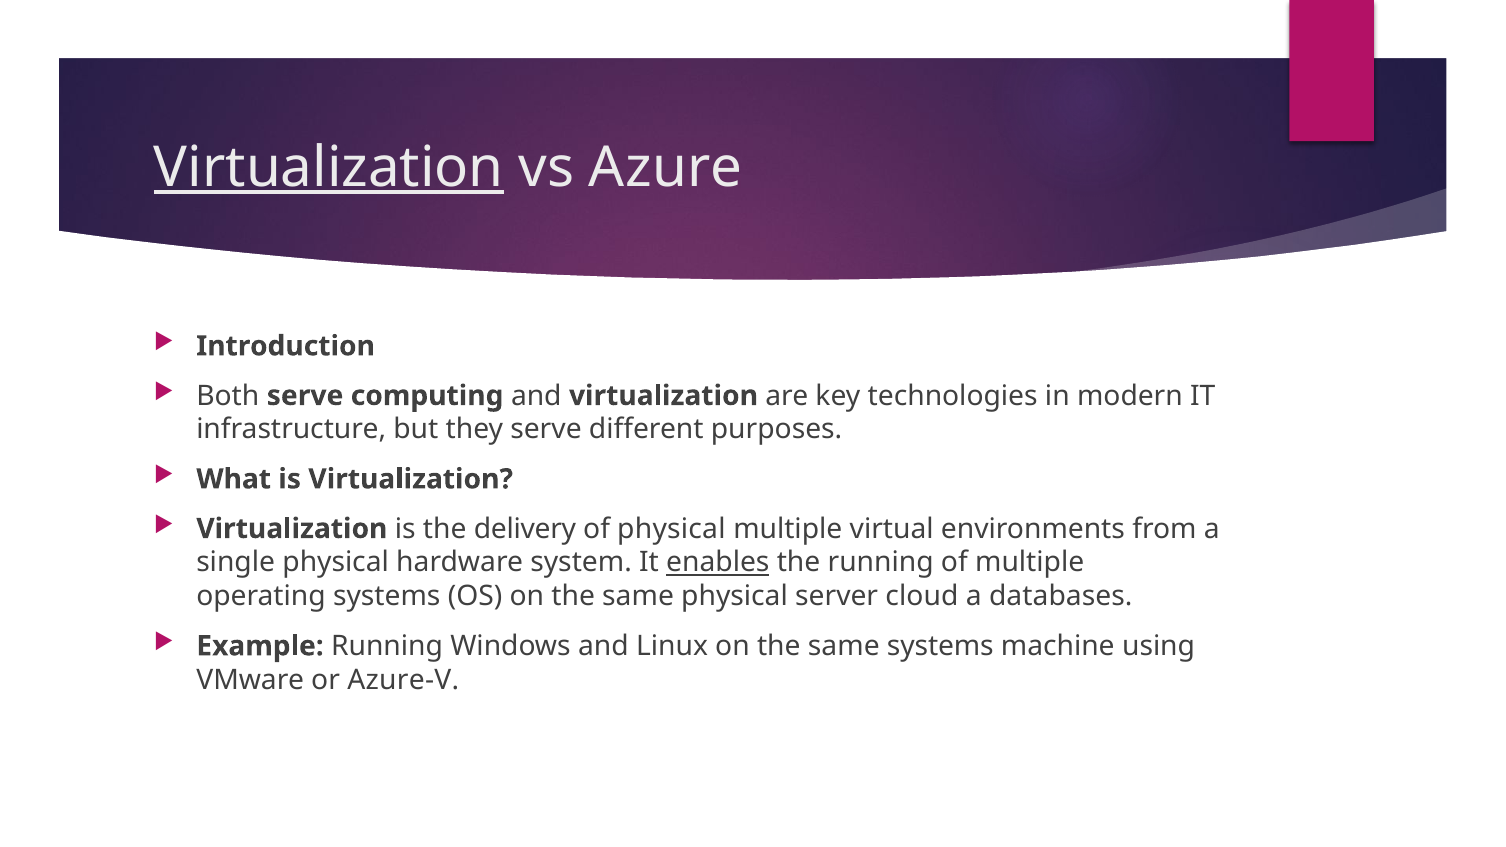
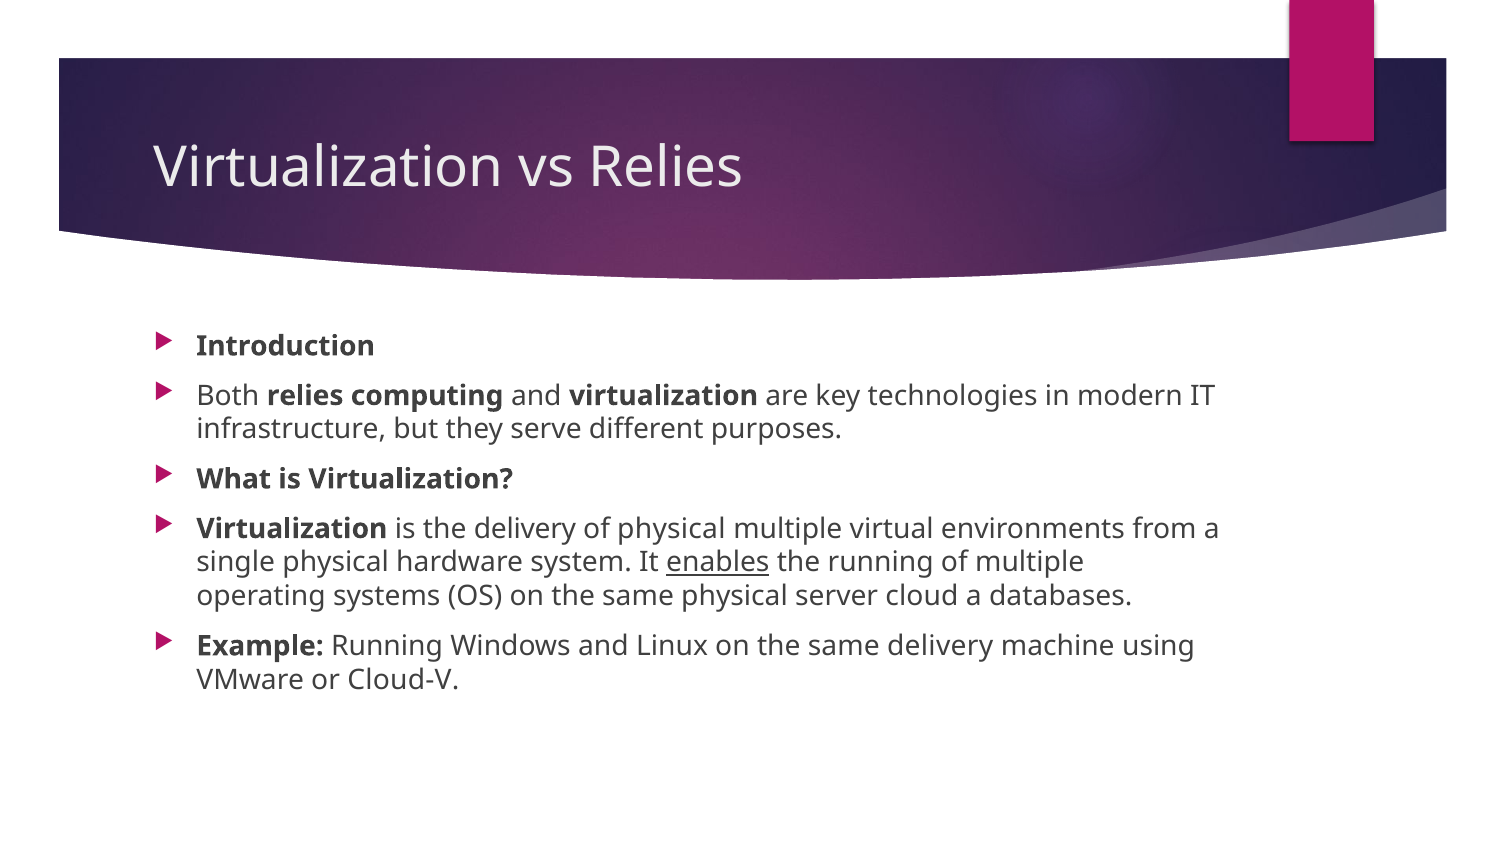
Virtualization underline: present -> none (329, 168)
vs Azure: Azure -> Relies (666, 168)
Both serve: serve -> relies (305, 396)
same systems: systems -> delivery (940, 646)
Azure-V: Azure-V -> Cloud-V (403, 680)
